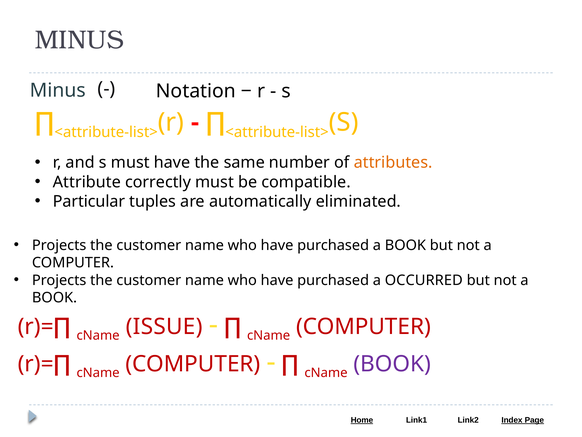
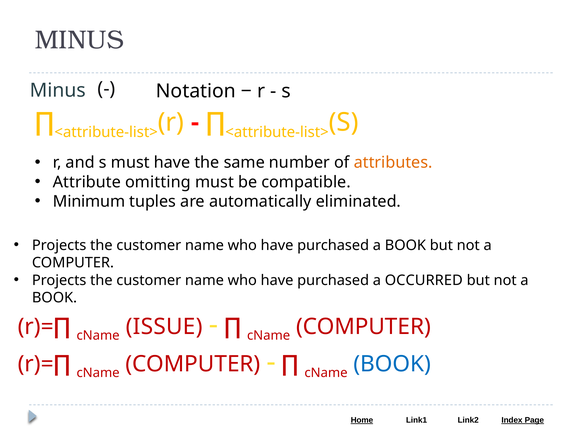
correctly: correctly -> omitting (158, 182)
Particular: Particular -> Minimum (89, 201)
BOOK colour: purple -> blue (392, 364)
